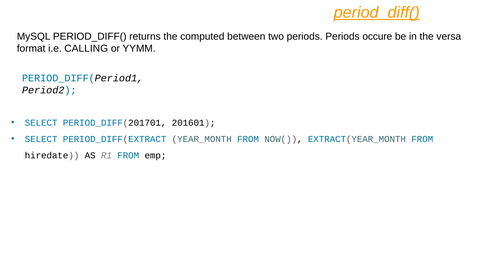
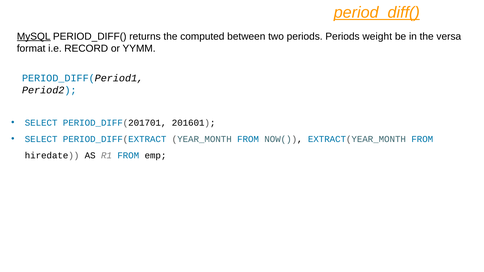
MySQL underline: none -> present (34, 36)
occure: occure -> weight (377, 36)
CALLING: CALLING -> RECORD (86, 49)
